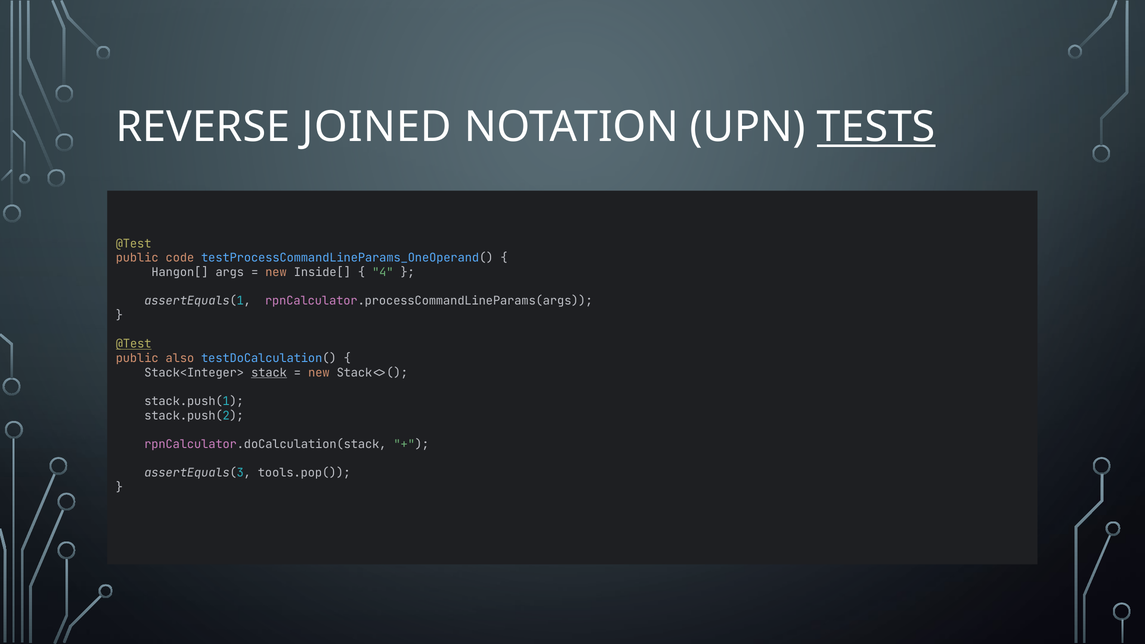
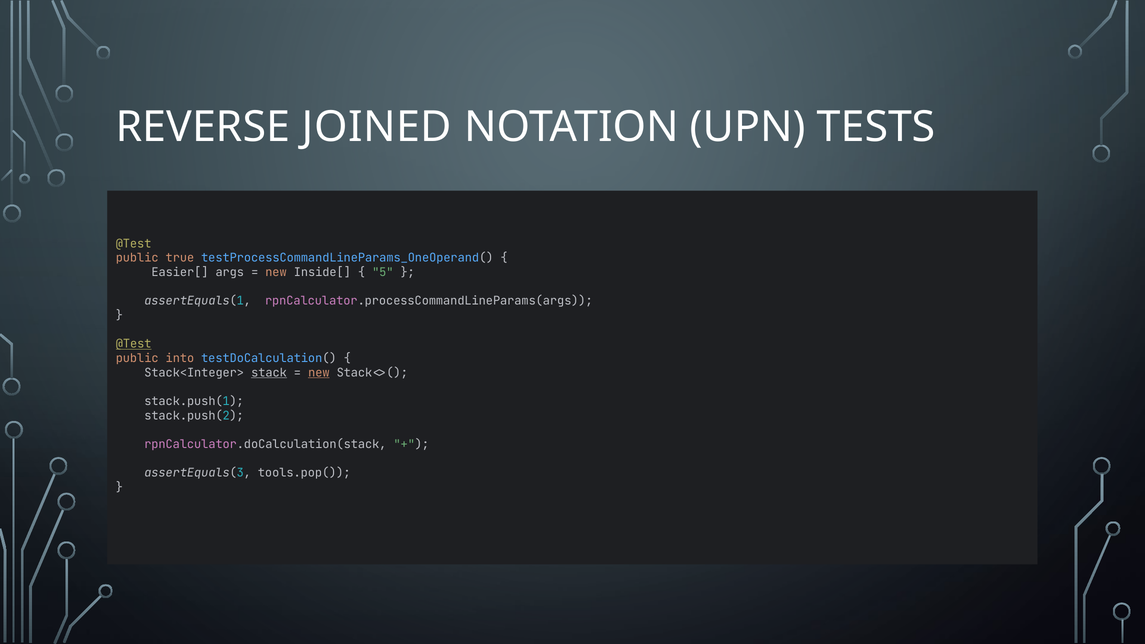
TESTS underline: present -> none (876, 127)
code: code -> true (180, 258)
Hangon[: Hangon[ -> Easier[ (180, 272)
4: 4 -> 5 (383, 272)
also: also -> into (180, 358)
new underline: none -> present (319, 373)
